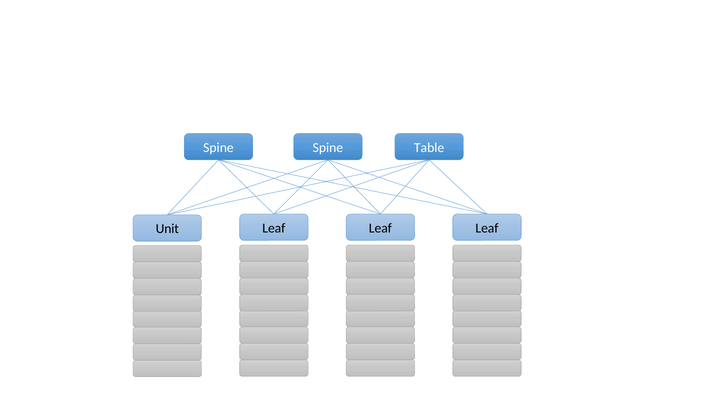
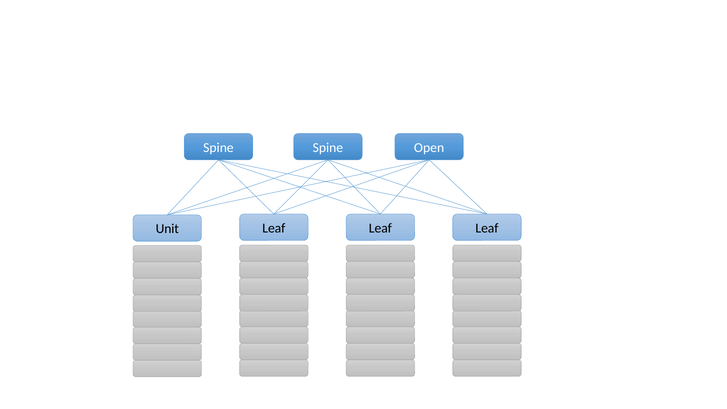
Table: Table -> Open (429, 148)
